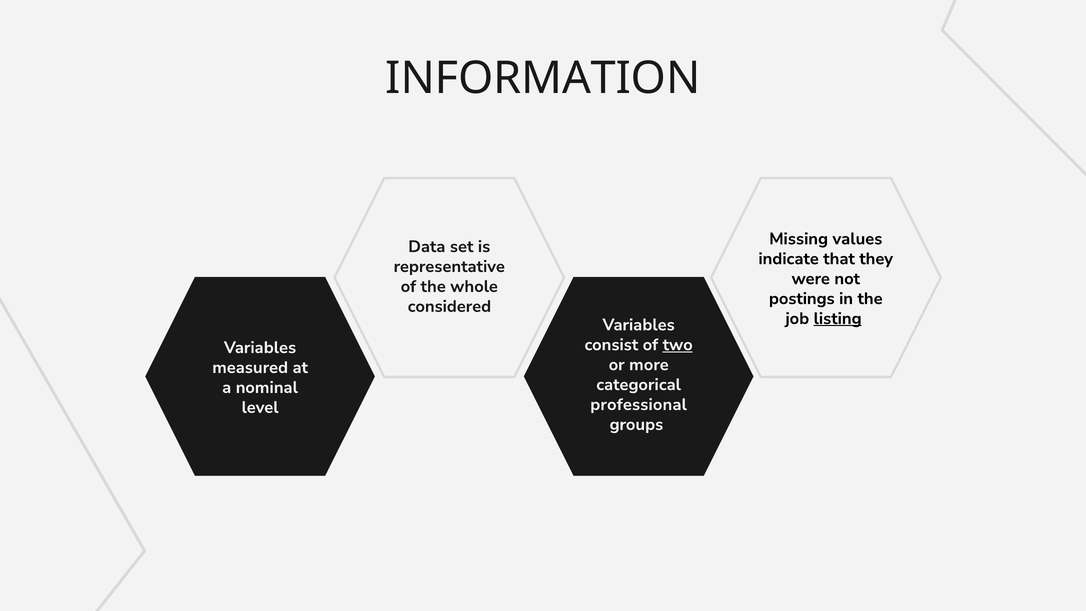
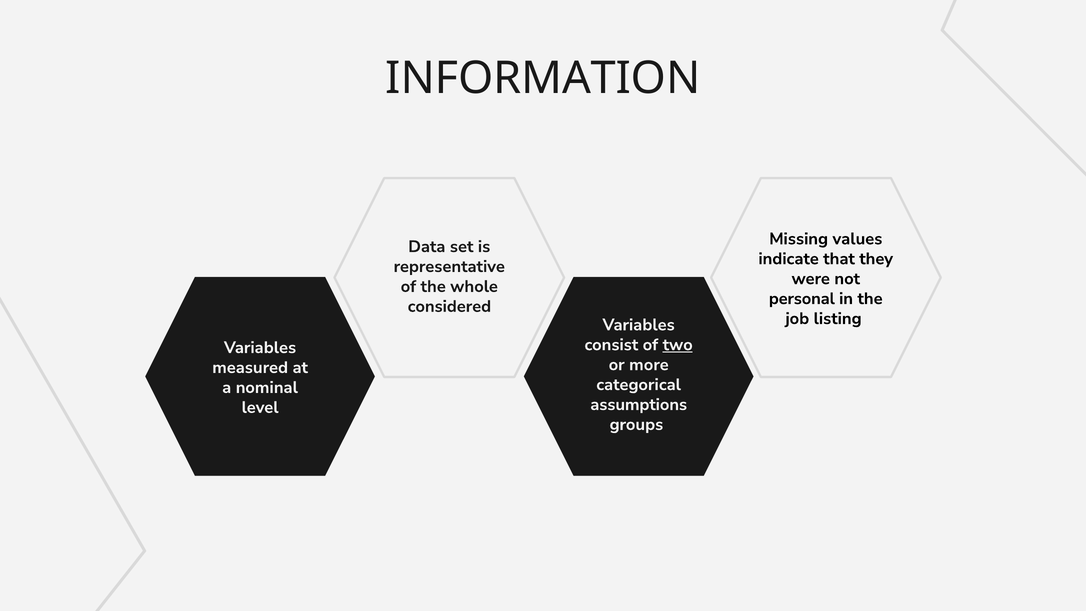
postings: postings -> personal (802, 299)
listing underline: present -> none (838, 318)
professional: professional -> assumptions (639, 404)
